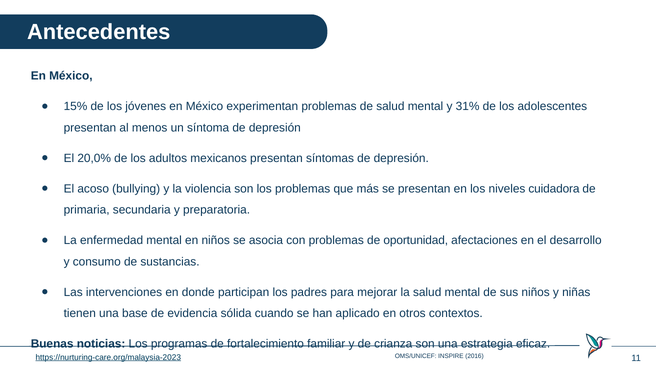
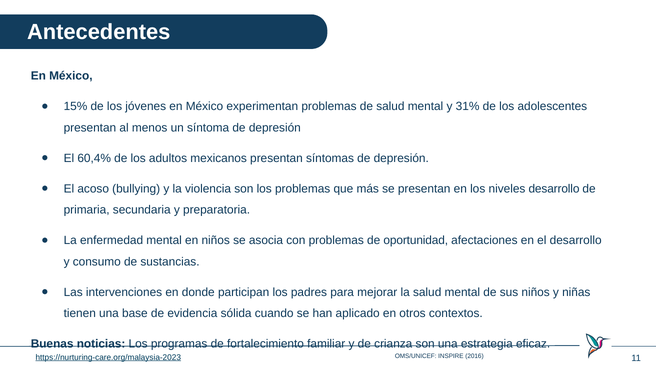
20,0%: 20,0% -> 60,4% (94, 158)
niveles cuidadora: cuidadora -> desarrollo (554, 189)
